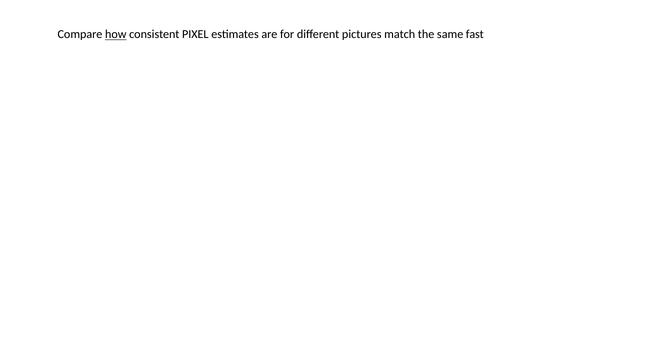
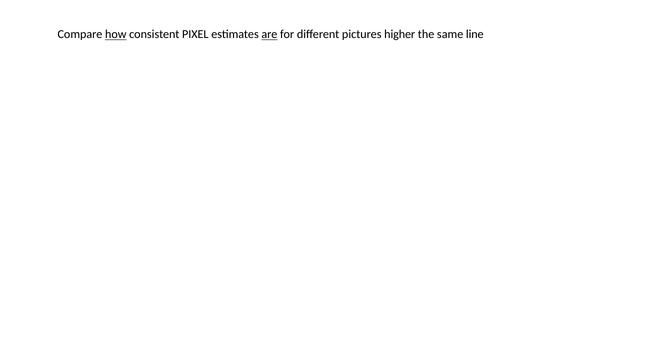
are underline: none -> present (269, 34)
match: match -> higher (400, 34)
fast: fast -> line (475, 34)
